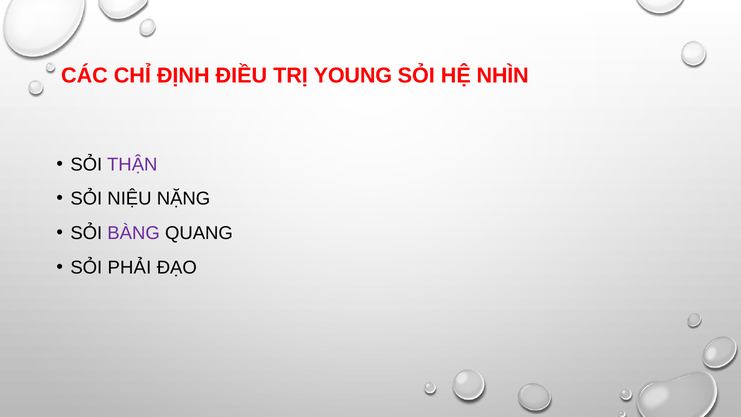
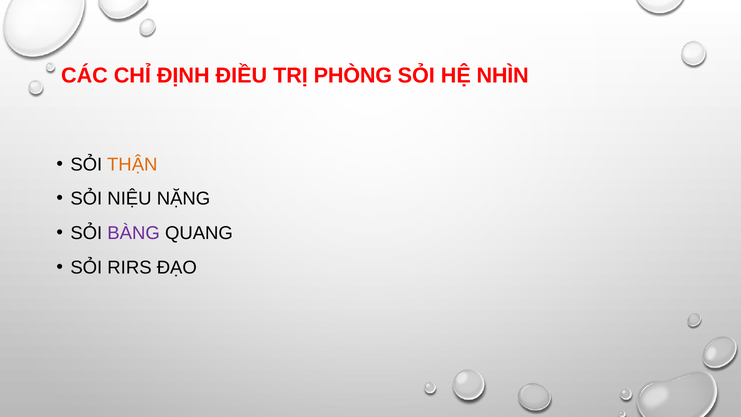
YOUNG: YOUNG -> PHÒNG (353, 75)
THẬN colour: purple -> orange (132, 164)
PHẢI: PHẢI -> RIRS (129, 268)
